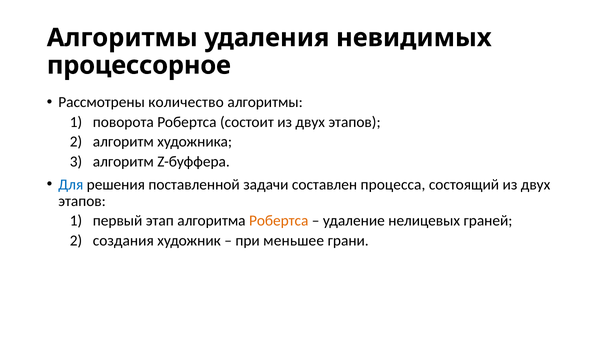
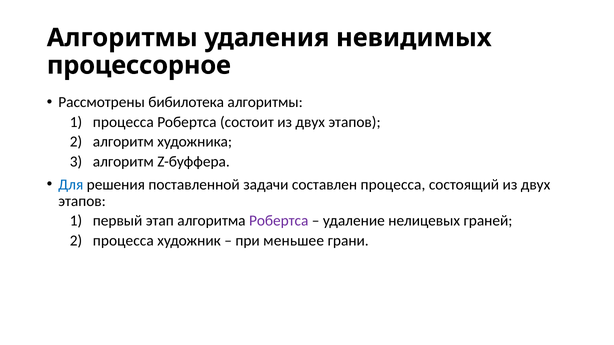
количество: количество -> бибилотека (186, 102)
поворота: поворота -> процесса (123, 122)
Робертса colour: orange -> purple (279, 221)
создания: создания -> процесса (123, 241)
